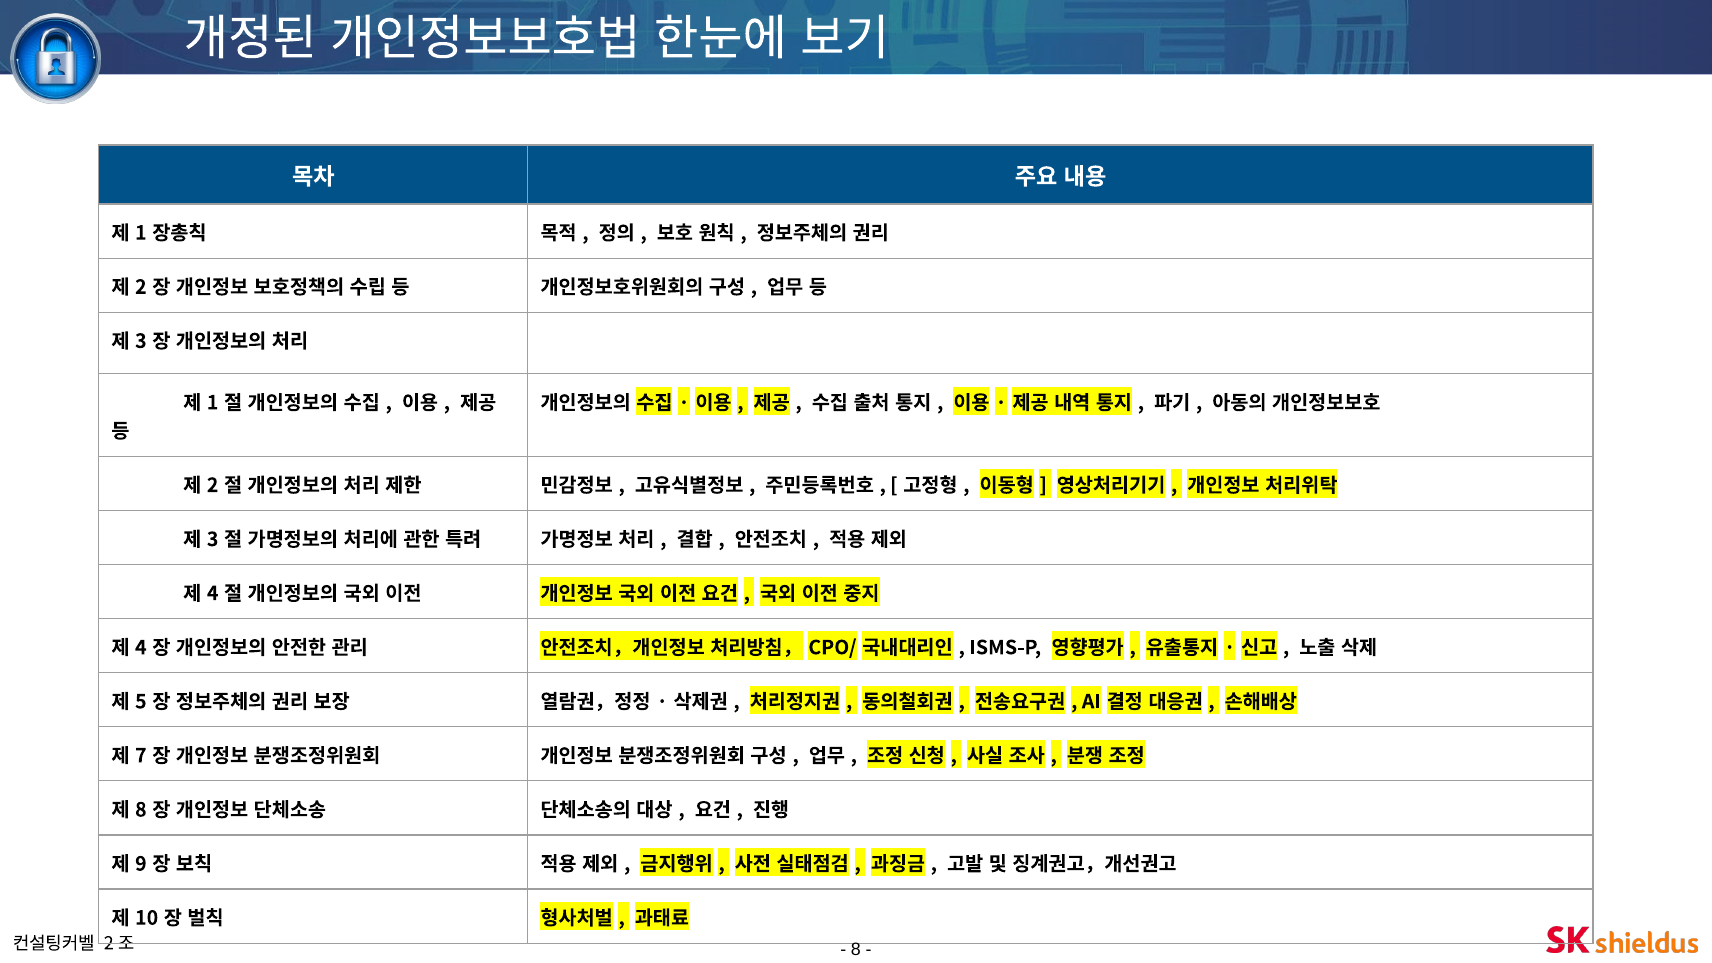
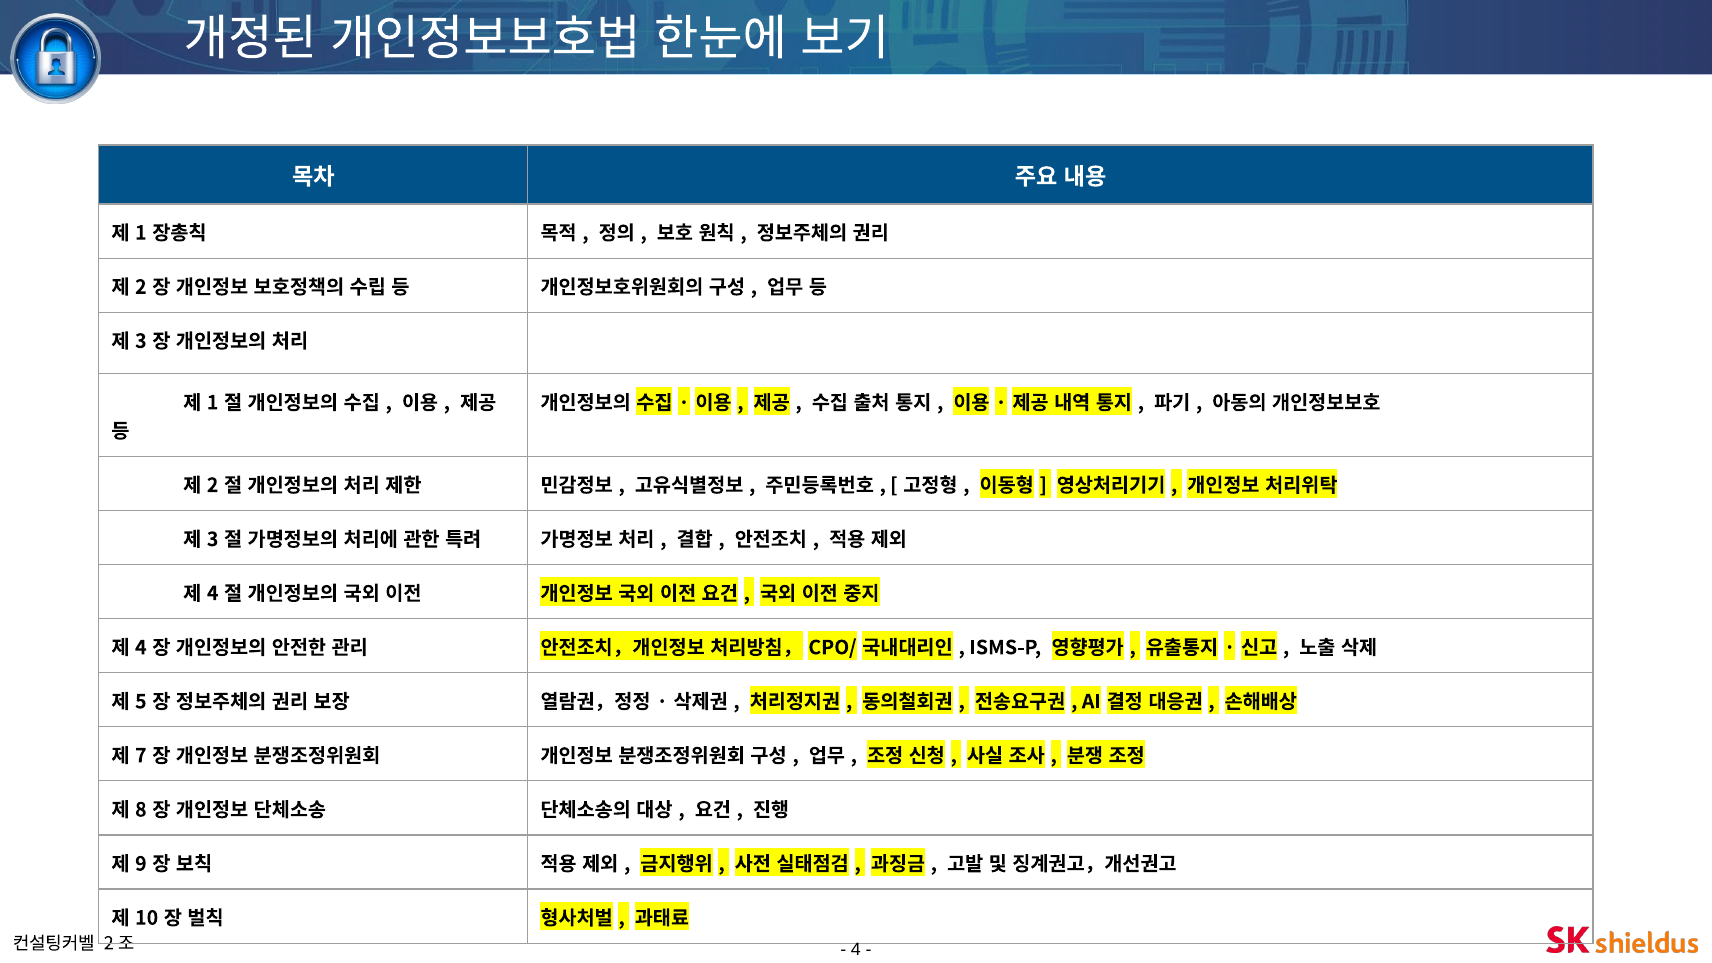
8: 8 -> 4 (856, 950)
